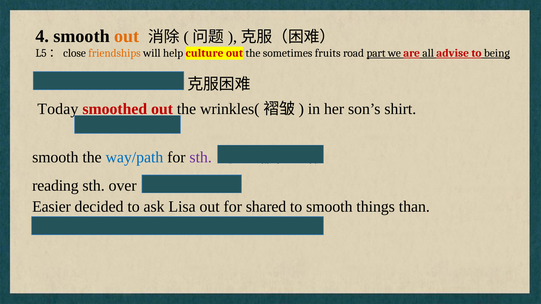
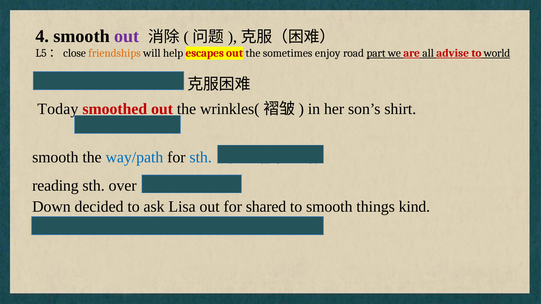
out colour: orange -> purple (127, 36)
culture: culture -> escapes (205, 53)
fruits: fruits -> enjoy (328, 53)
being: being -> world (497, 53)
sth colour: purple -> blue (201, 158)
Easier: Easier -> Down (51, 207)
than: than -> kind (414, 207)
